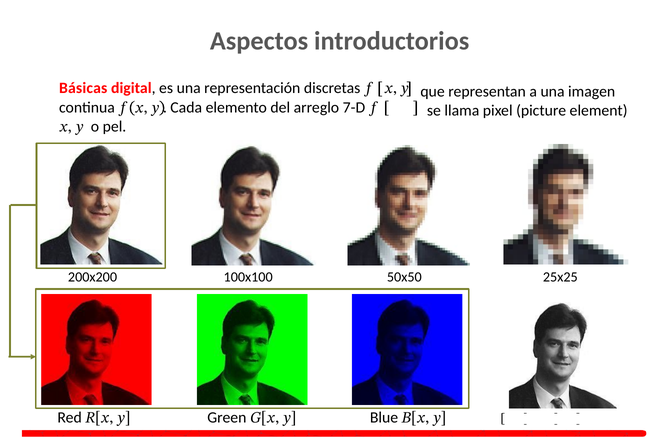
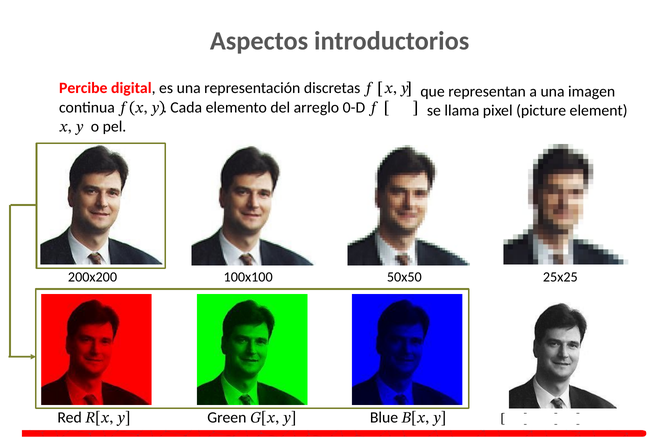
Básicas: Básicas -> Percibe (83, 88)
7-D: 7-D -> 0-D (354, 107)
